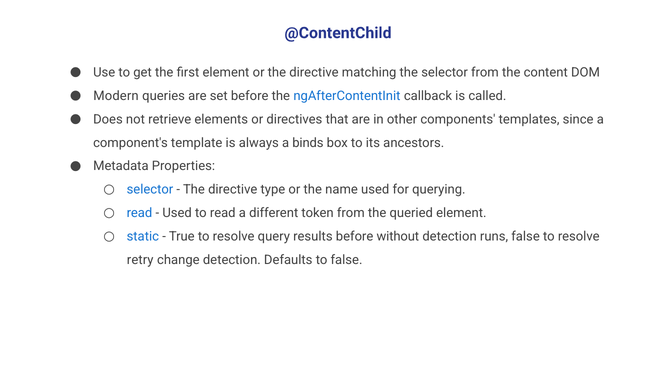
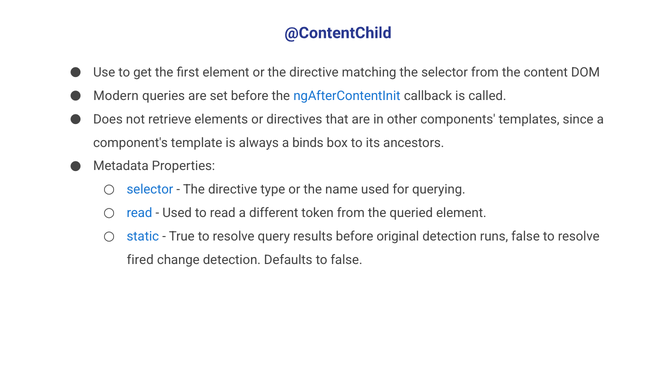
without: without -> original (398, 236)
retry: retry -> fired (140, 260)
